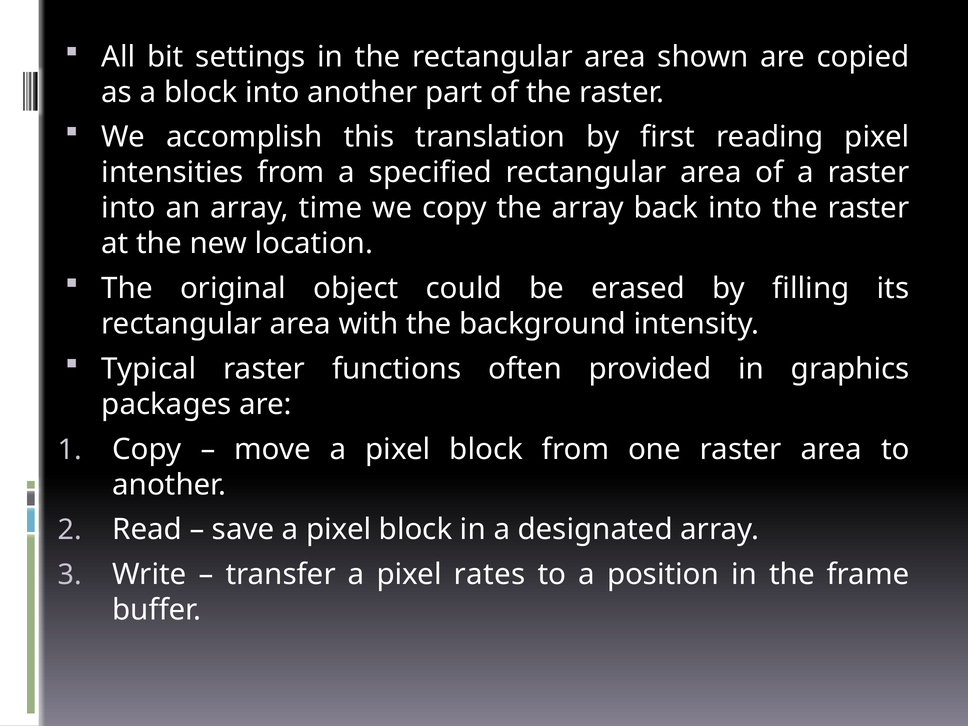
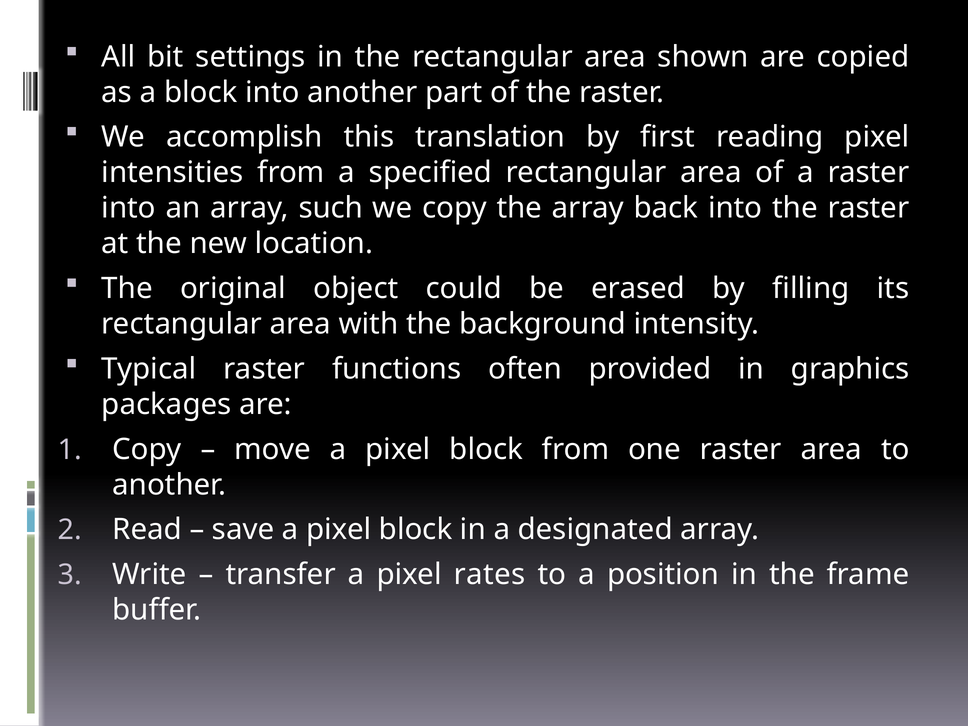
time: time -> such (331, 208)
